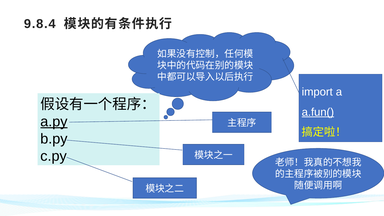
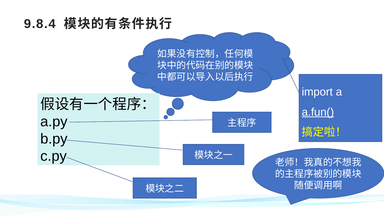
a.py underline: present -> none (54, 122)
